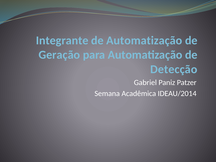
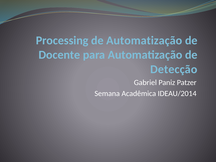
Integrante: Integrante -> Processing (62, 40)
Geração: Geração -> Docente (59, 55)
